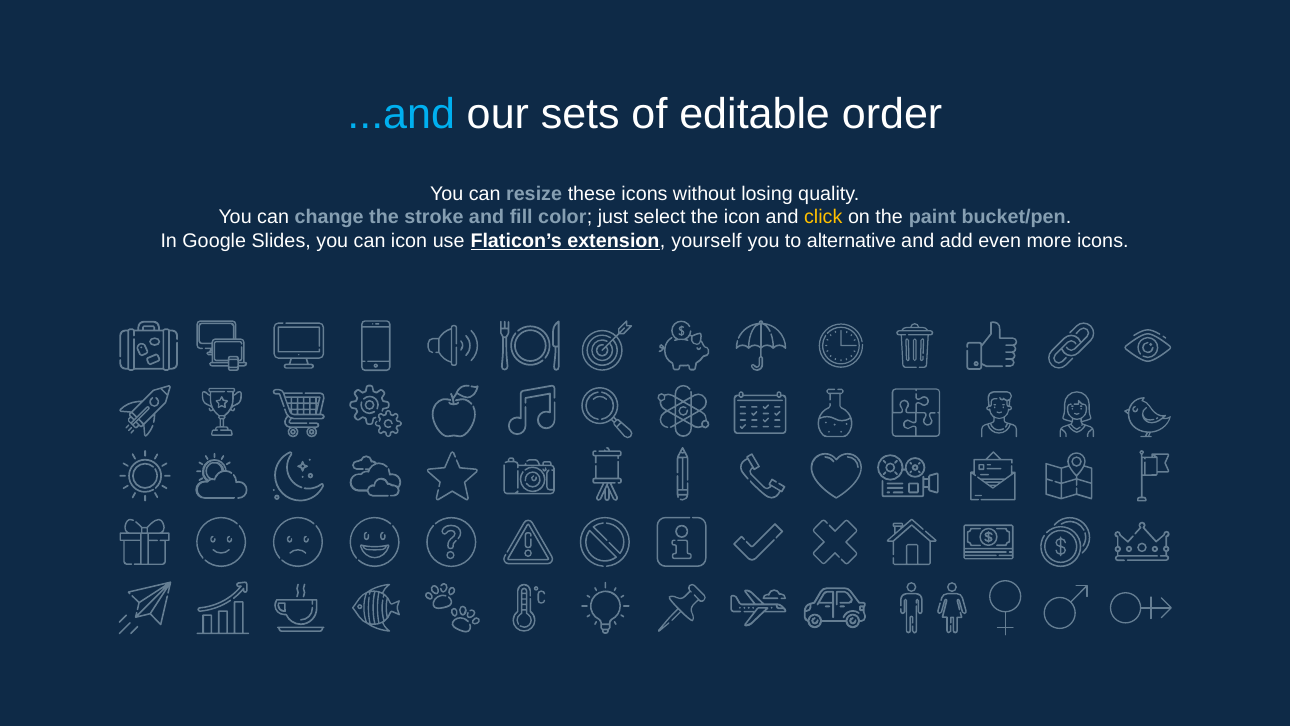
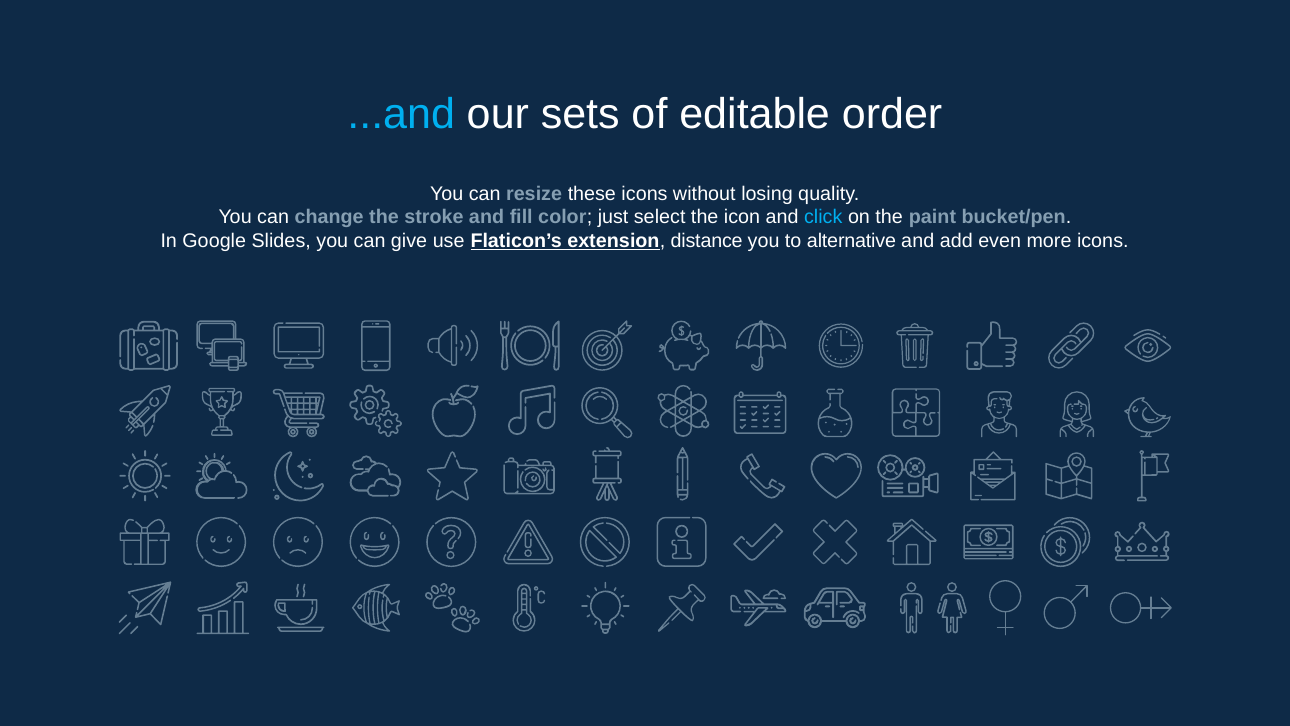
click colour: yellow -> light blue (823, 217)
can icon: icon -> give (409, 241)
yourself: yourself -> distance (707, 241)
